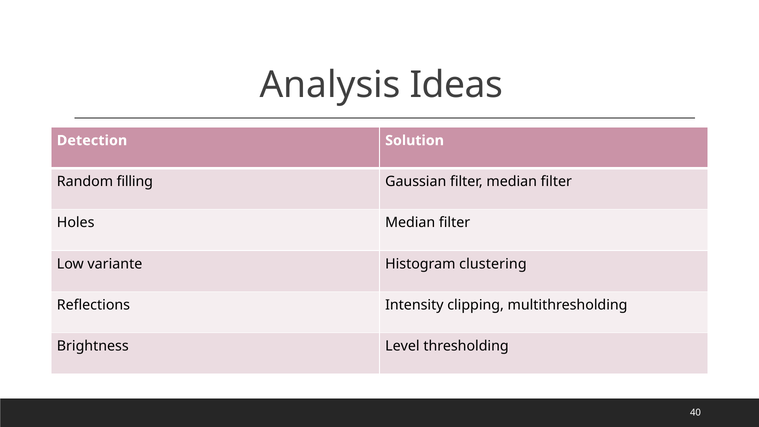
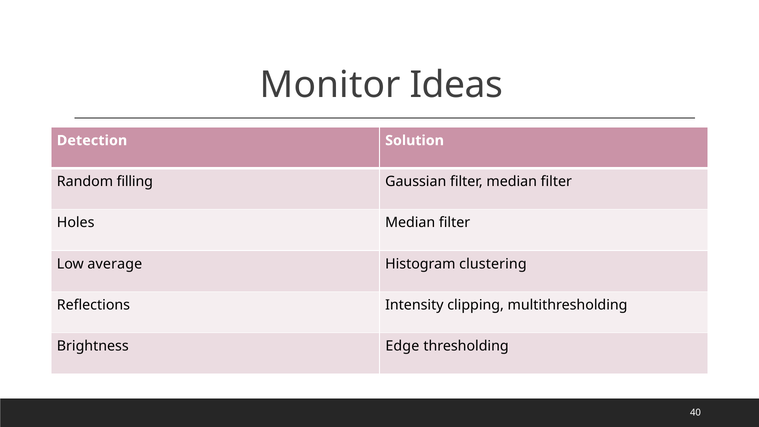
Analysis: Analysis -> Monitor (330, 85)
variante: variante -> average (115, 264)
Level: Level -> Edge (402, 346)
